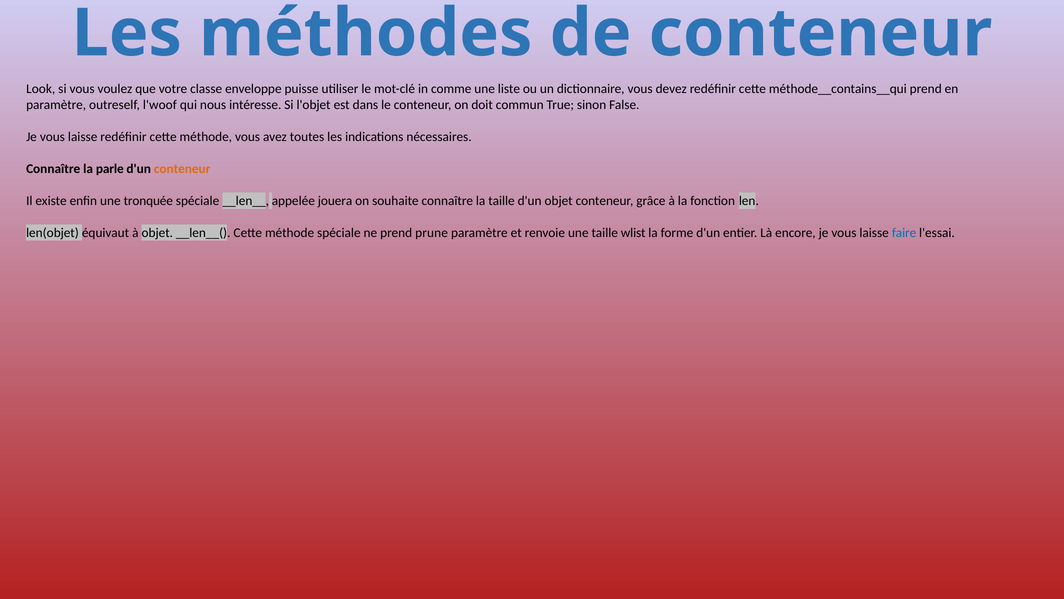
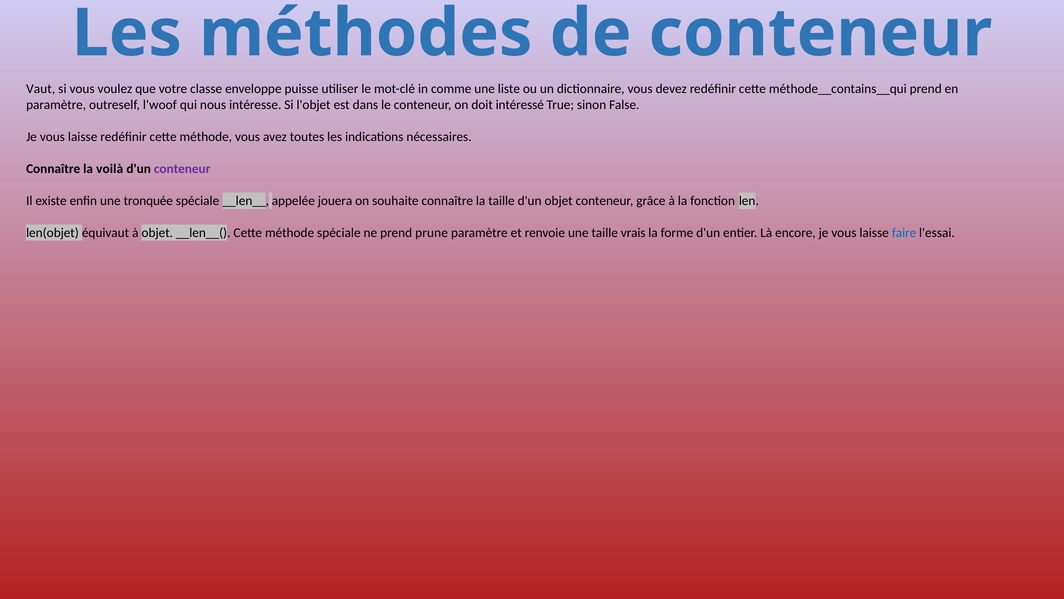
Look: Look -> Vaut (41, 89)
commun: commun -> intéressé (520, 105)
parle: parle -> voilà (110, 169)
conteneur colour: orange -> purple (182, 169)
wlist: wlist -> vrais (633, 233)
